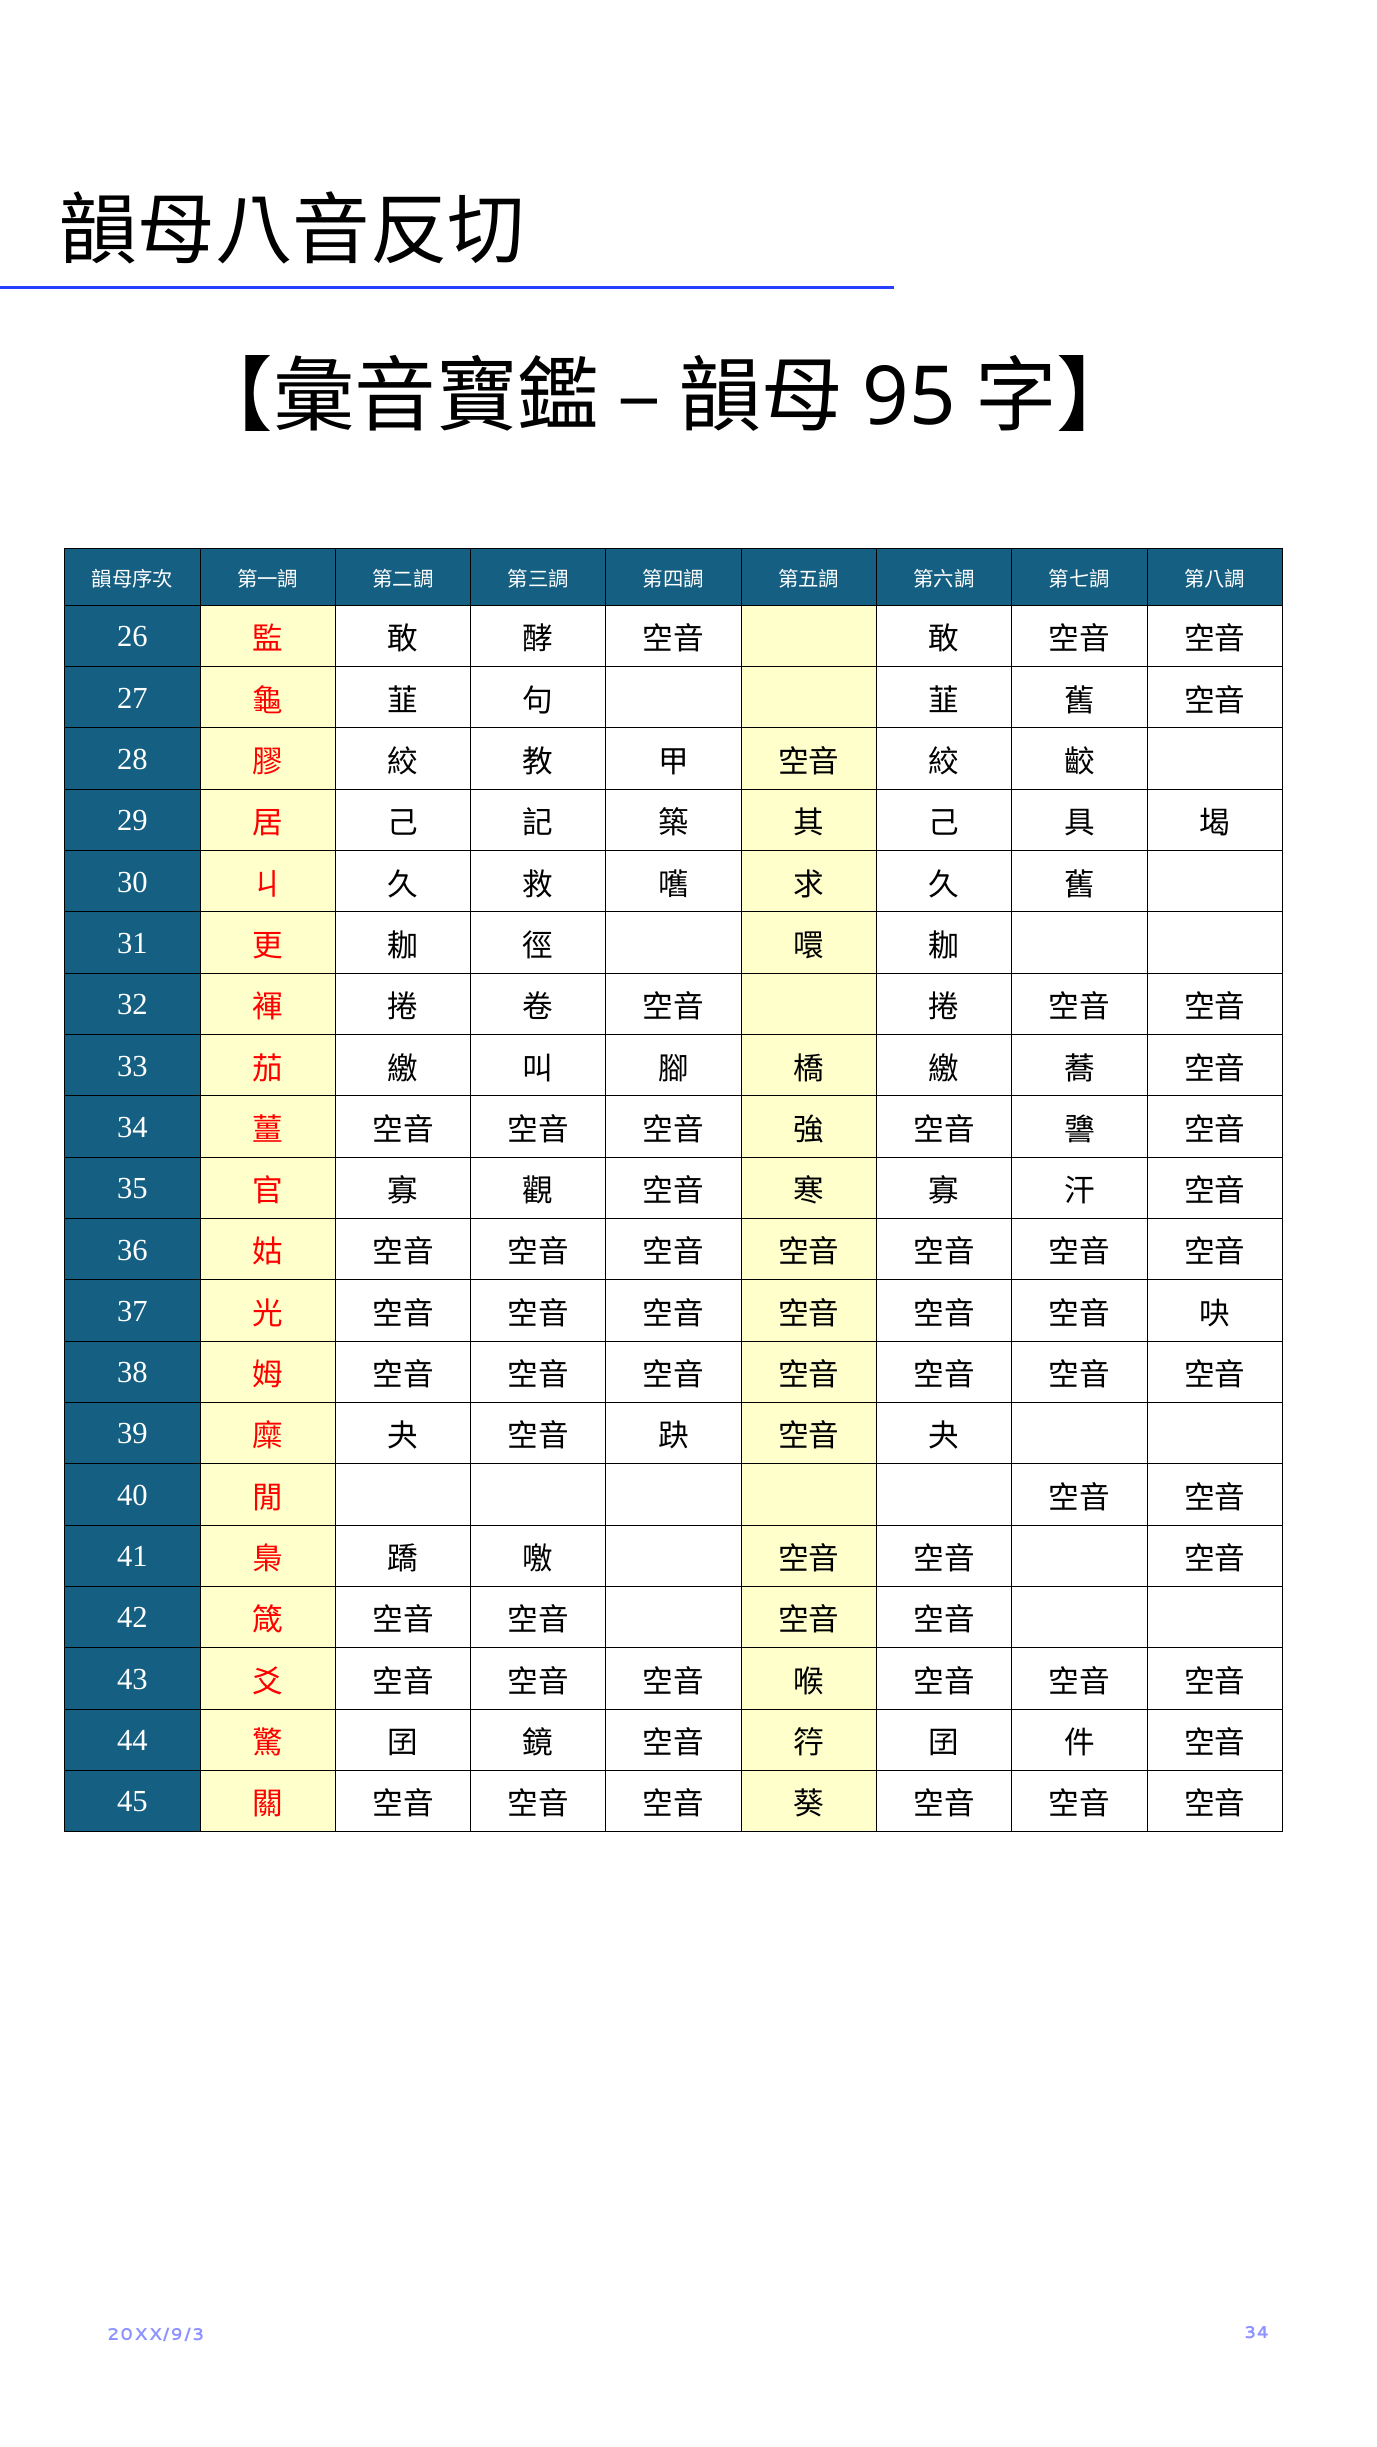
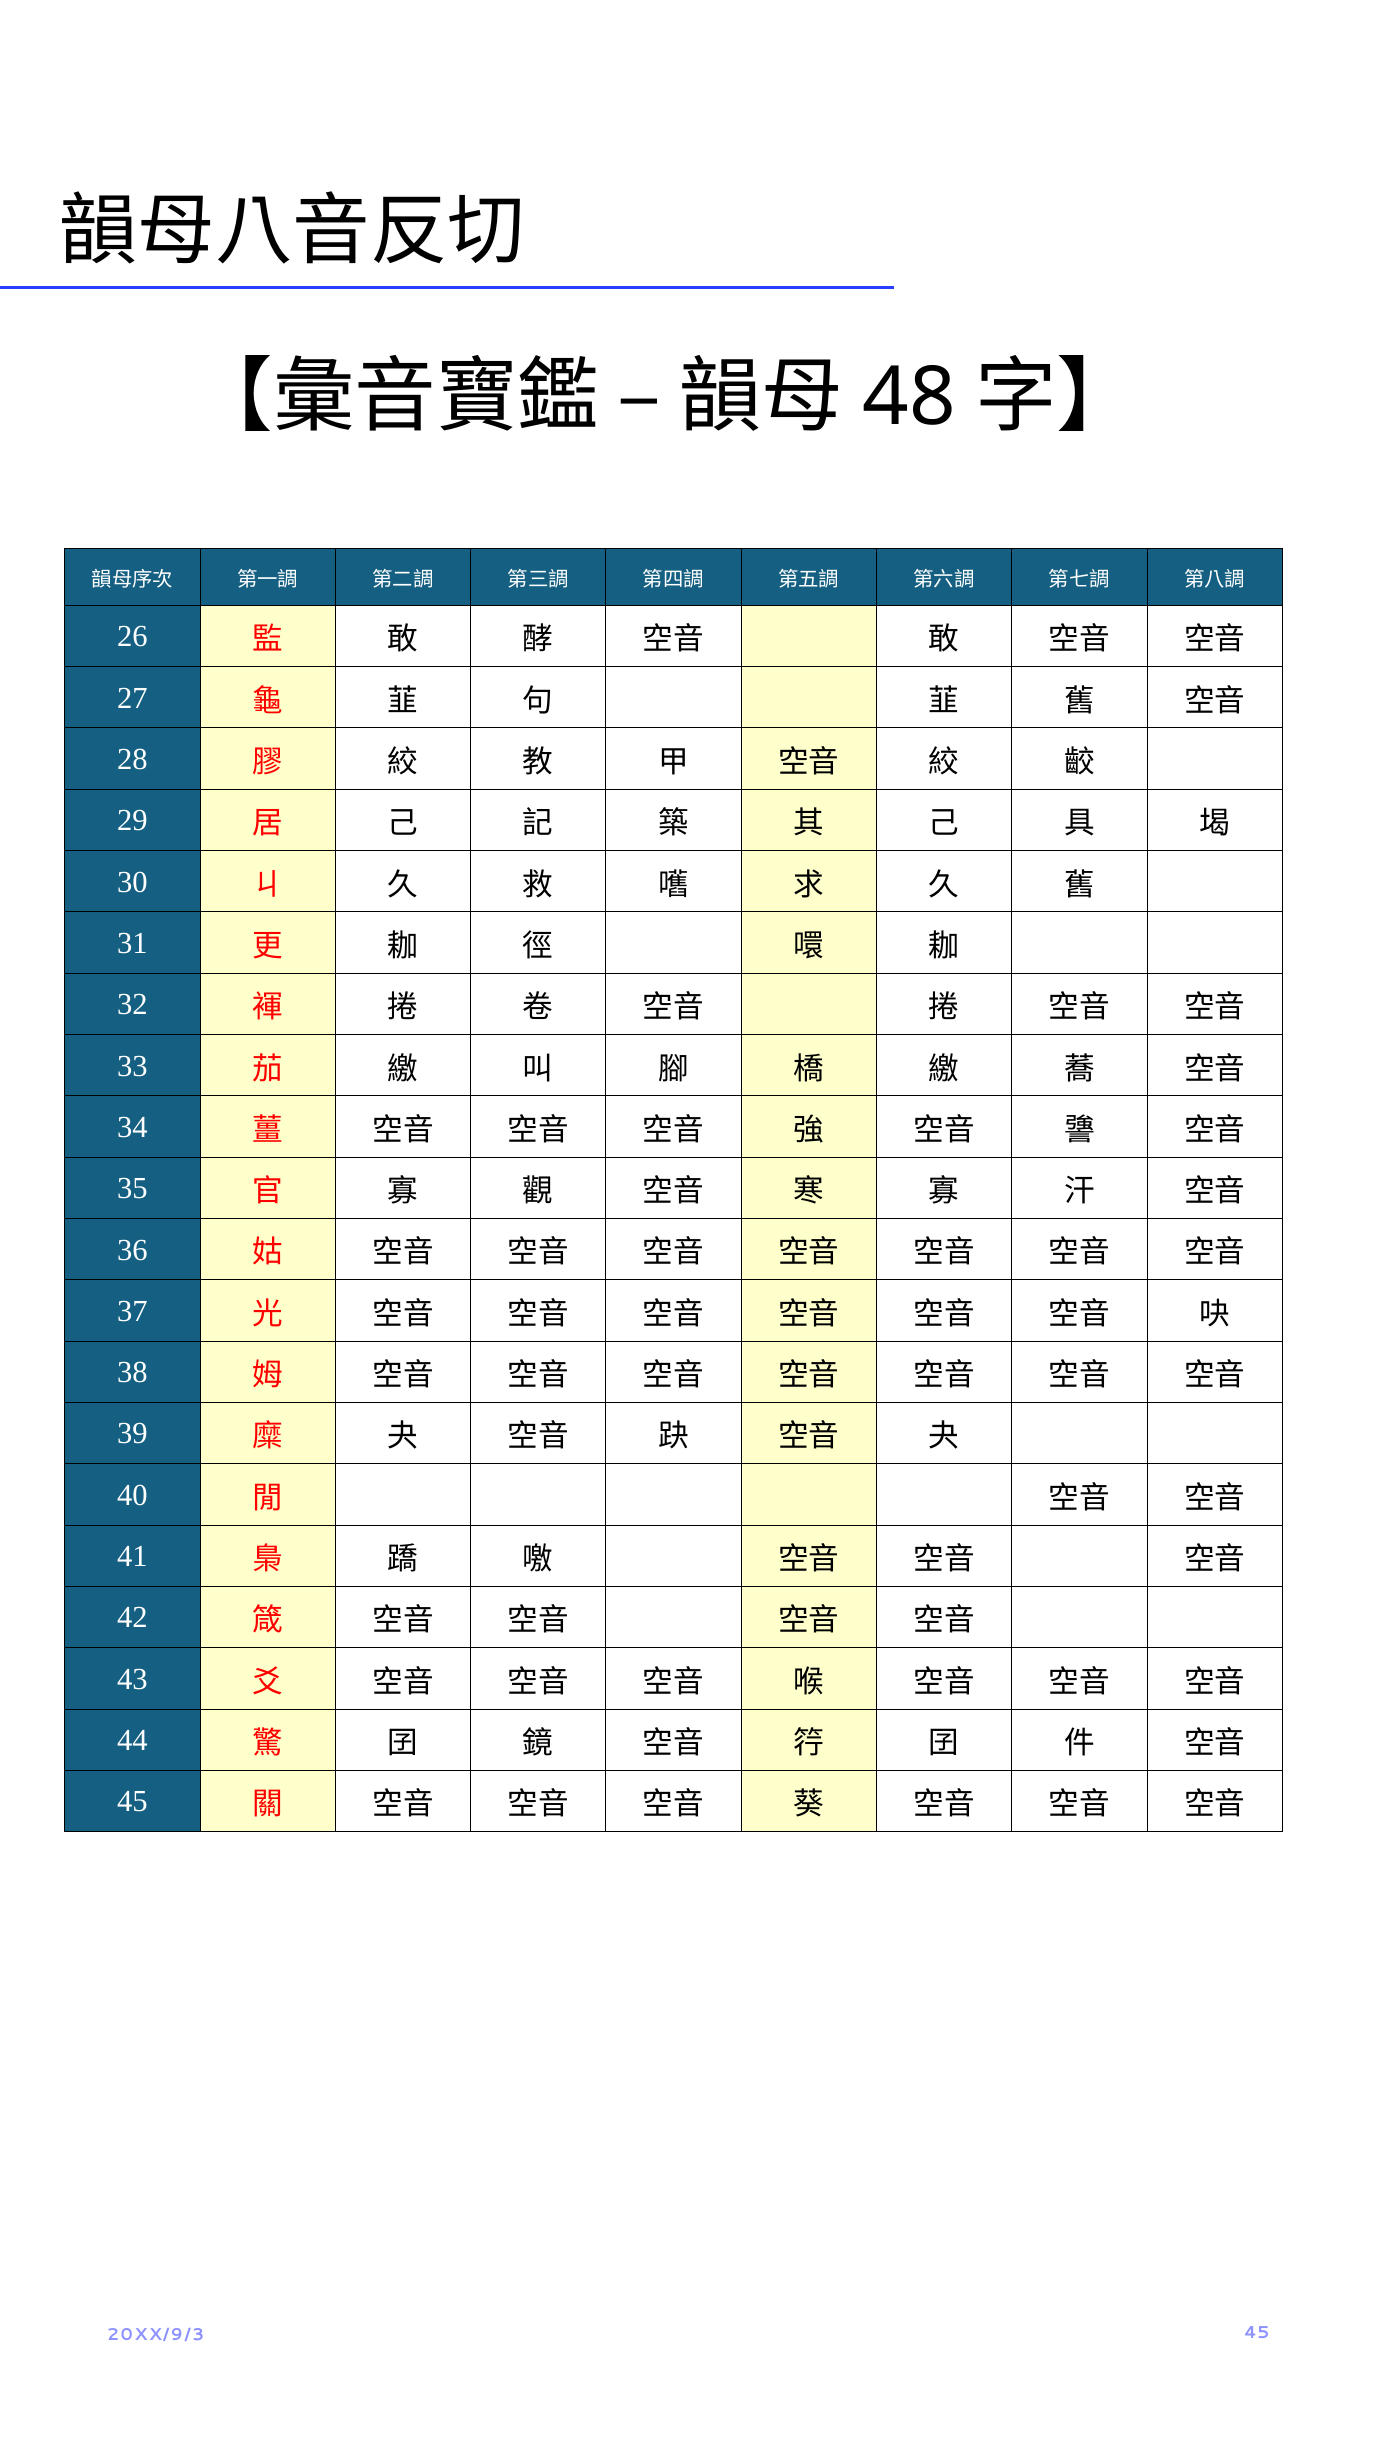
95: 95 -> 48 (909, 398)
20XX/9/3 34: 34 -> 45 (1257, 2333)
